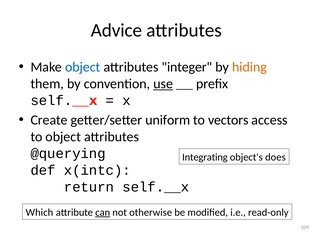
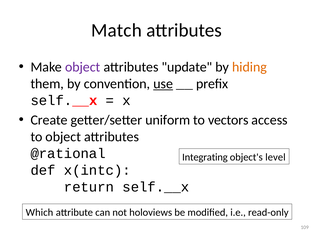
Advice: Advice -> Match (116, 30)
object colour: blue -> purple (83, 67)
integer: integer -> update (187, 67)
@querying: @querying -> @rational (68, 153)
does: does -> level (275, 157)
can underline: present -> none (103, 212)
otherwise: otherwise -> holoviews (151, 212)
